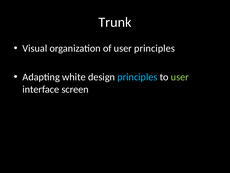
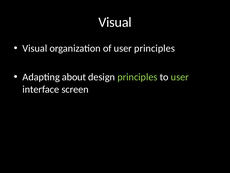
Trunk: Trunk -> Visual (115, 22)
white: white -> about (74, 77)
principles colour: light blue -> light green (137, 77)
